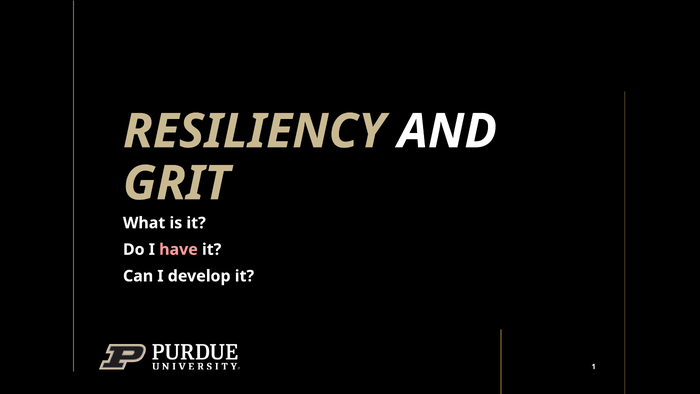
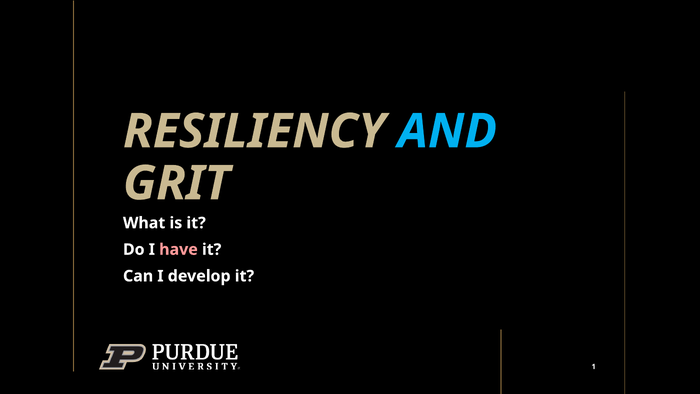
AND colour: white -> light blue (447, 131)
